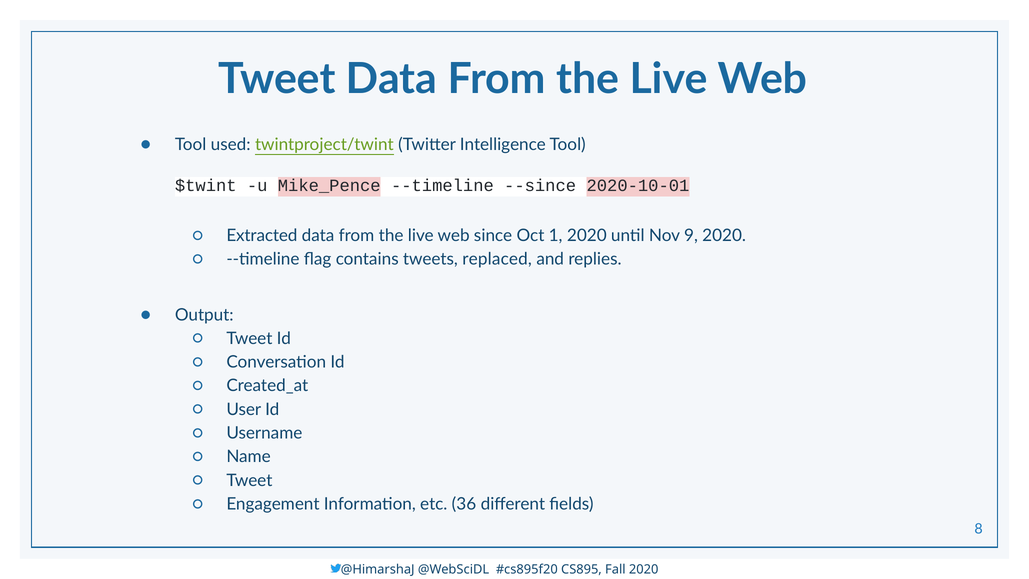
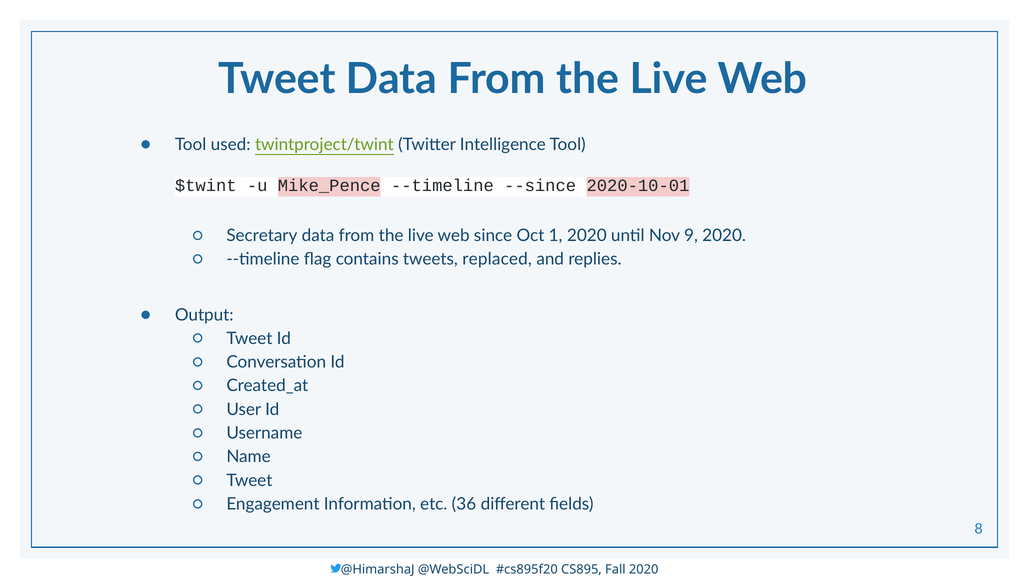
Extracted: Extracted -> Secretary (262, 236)
